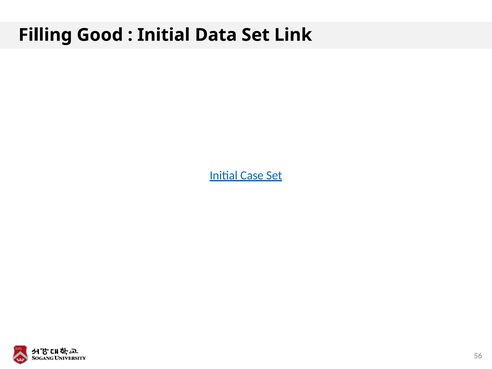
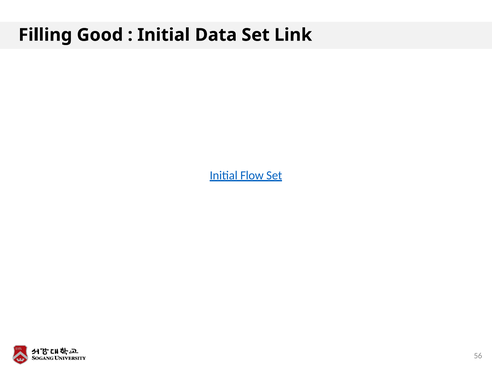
Case: Case -> Flow (252, 175)
